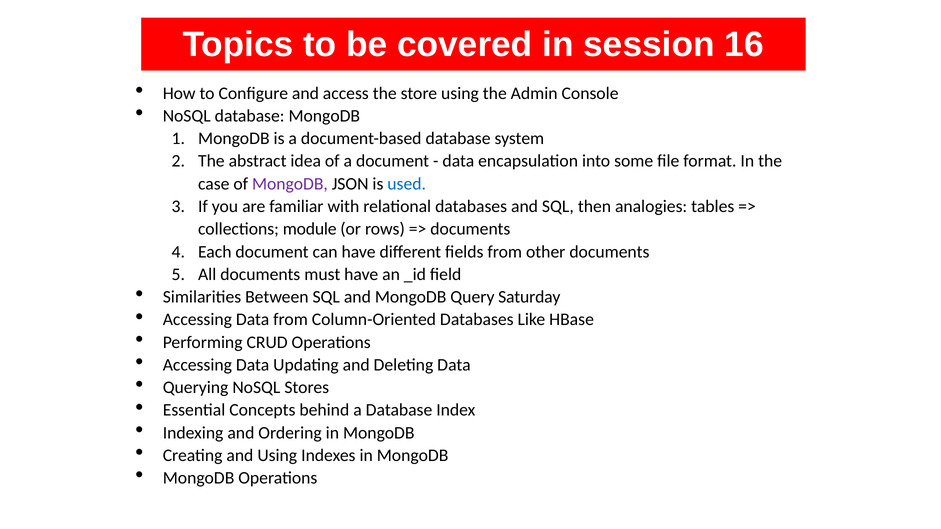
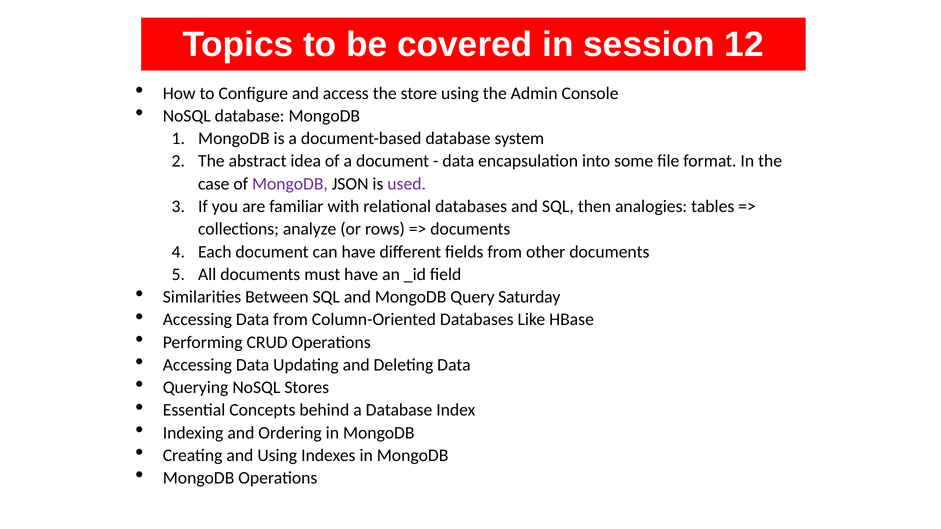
16: 16 -> 12 (744, 45)
used colour: blue -> purple (407, 184)
module: module -> analyze (310, 229)
